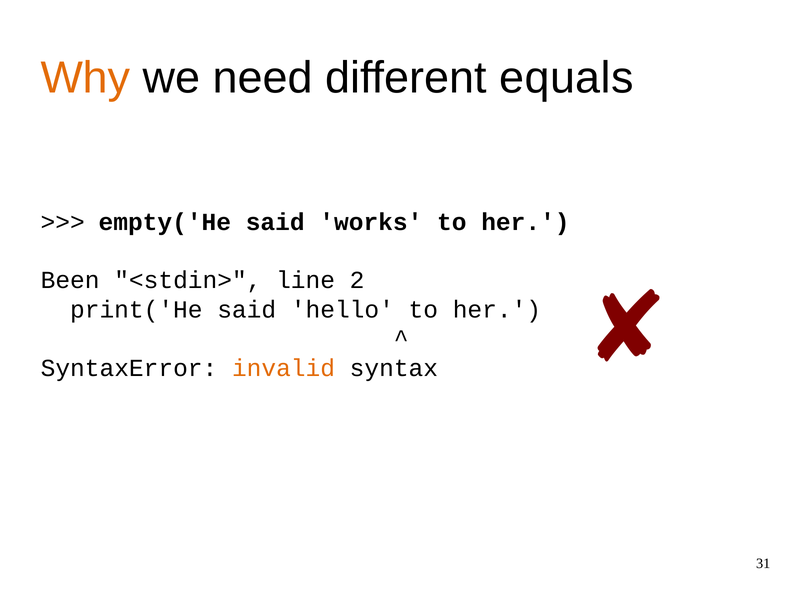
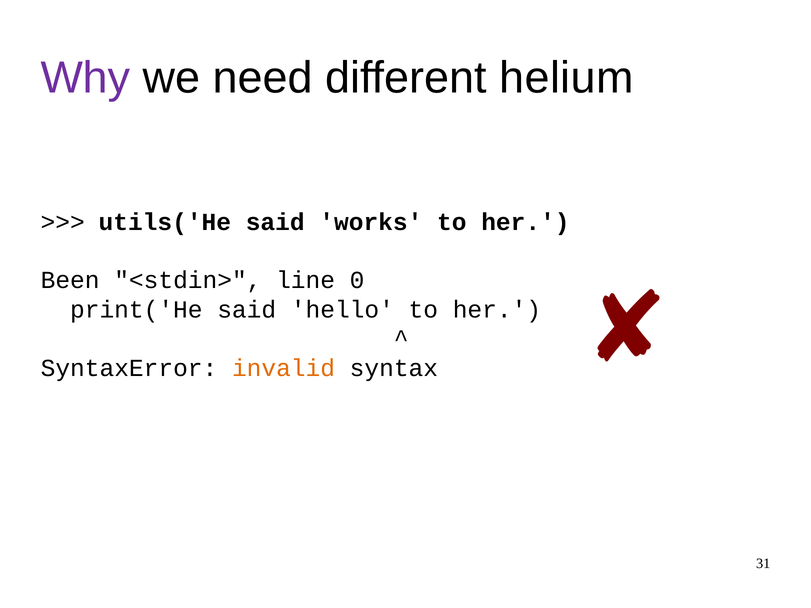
Why colour: orange -> purple (85, 78)
equals: equals -> helium (566, 78)
empty('He: empty('He -> utils('He (165, 222)
2: 2 -> 0 (357, 280)
